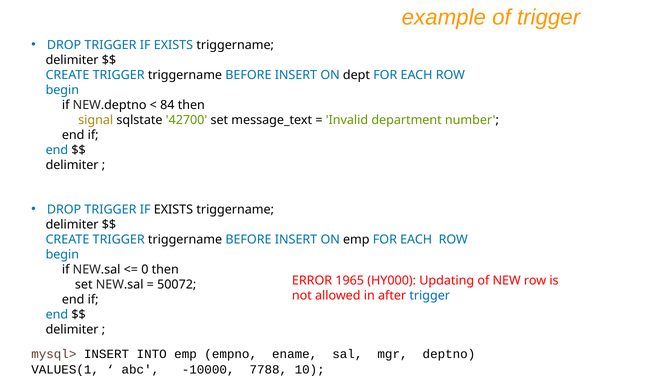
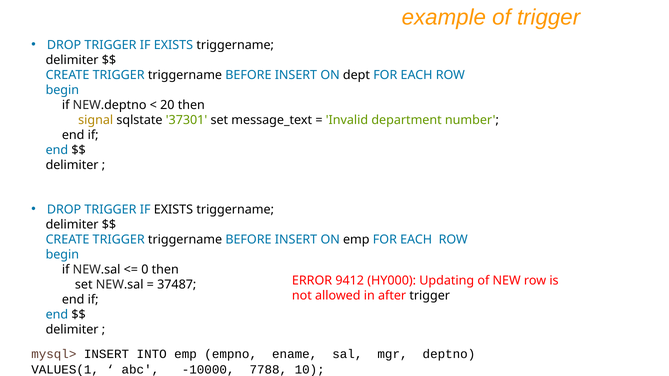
84: 84 -> 20 (167, 105)
42700: 42700 -> 37301 (187, 120)
1965: 1965 -> 9412 (350, 281)
50072: 50072 -> 37487 (177, 285)
trigger colour: blue -> black (430, 296)
